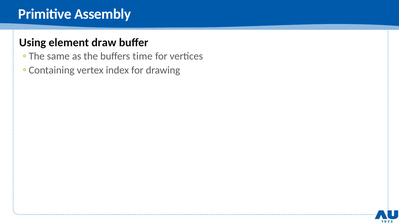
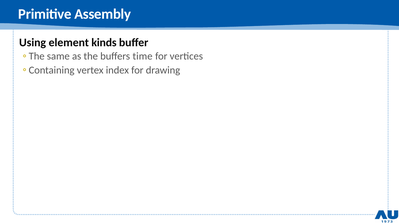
draw: draw -> kinds (104, 43)
